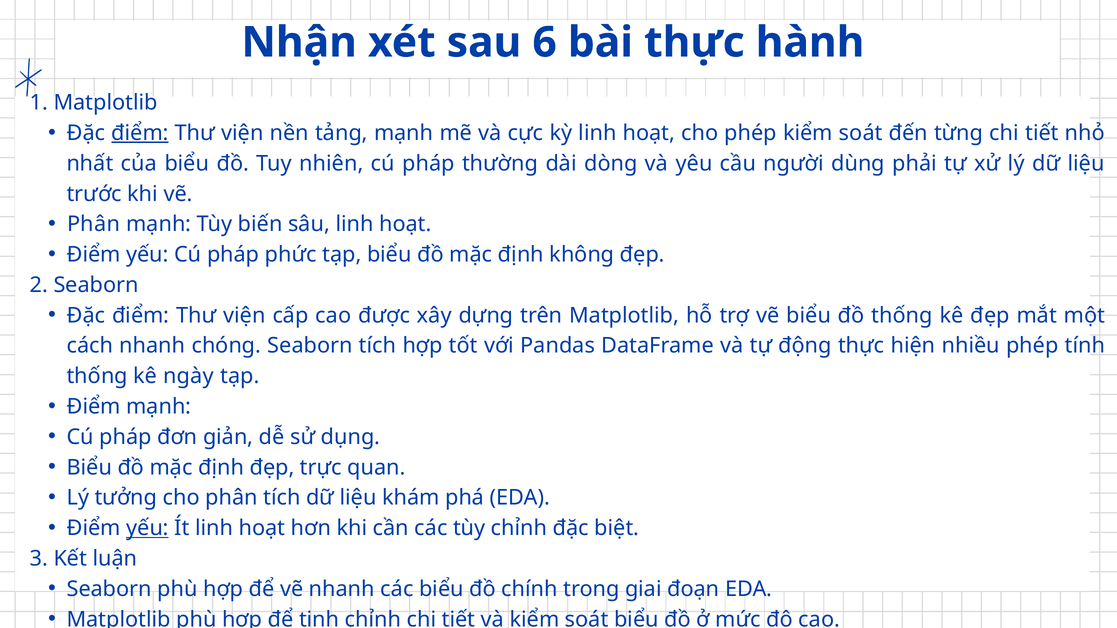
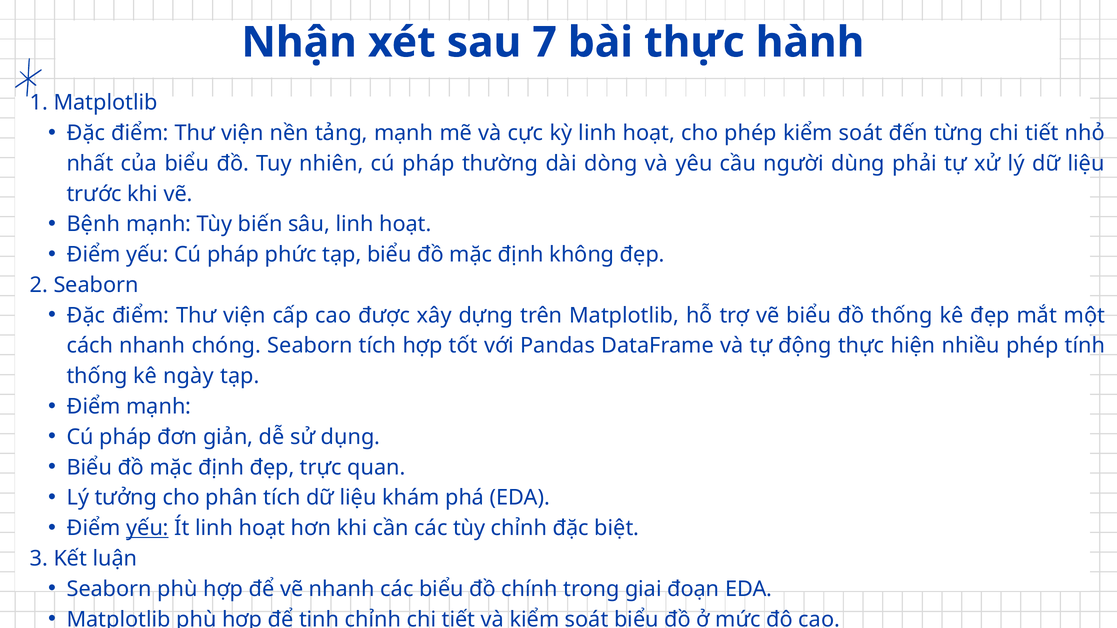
6: 6 -> 7 (545, 42)
điểm underline: present -> none (140, 133)
Phân: Phân -> Bệnh (94, 224)
